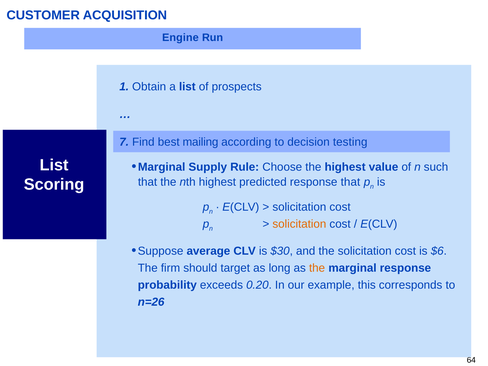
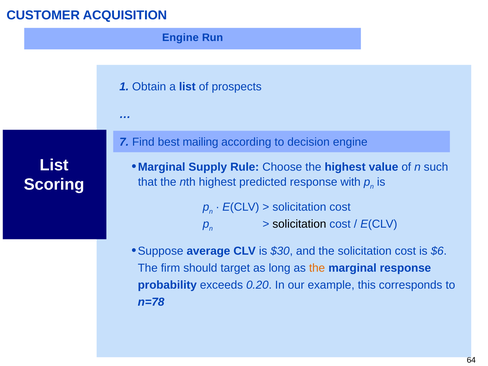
decision testing: testing -> engine (350, 142)
response that: that -> with (351, 182)
solicitation colour: orange -> black (299, 224)
n=26: n=26 -> n=78 (151, 302)
